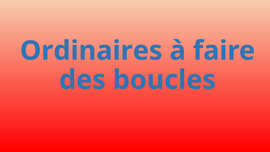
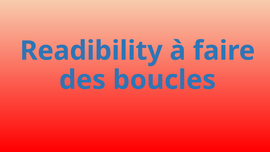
Ordinaires: Ordinaires -> Readibility (91, 51)
